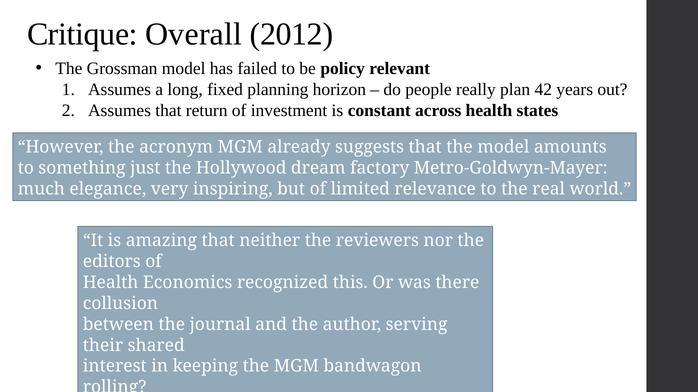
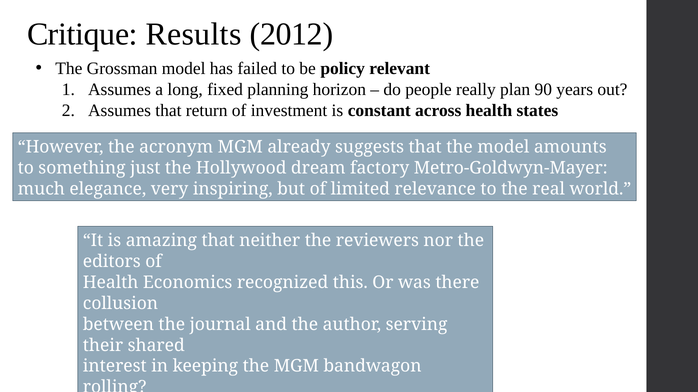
Overall: Overall -> Results (194, 34)
42: 42 -> 90 (543, 90)
